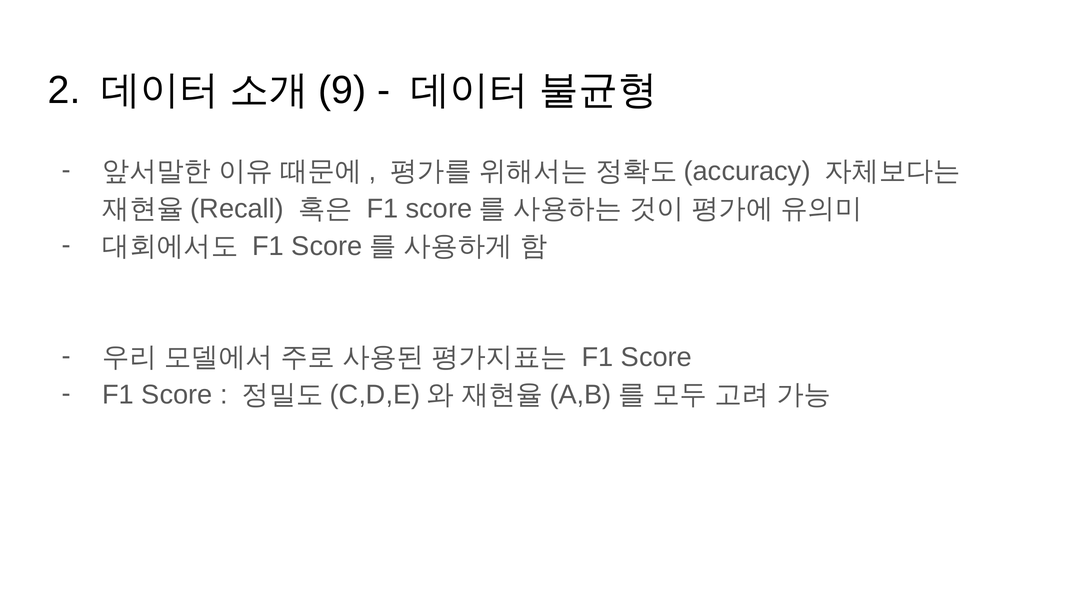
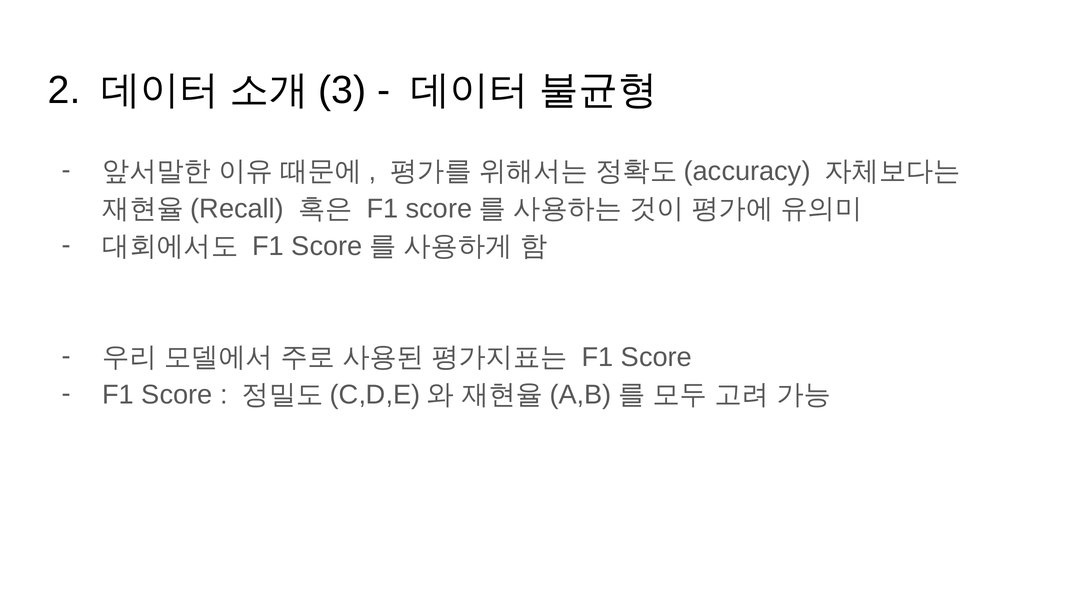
9: 9 -> 3 (342, 90)
